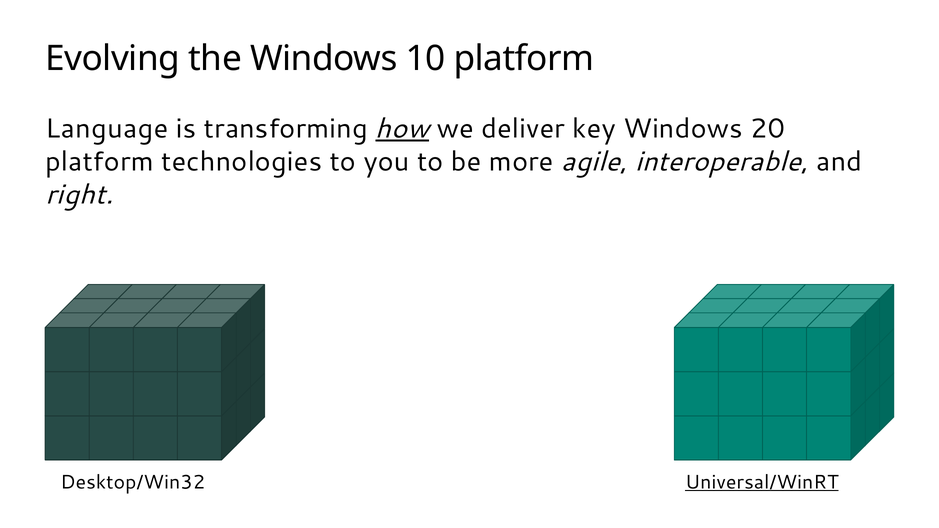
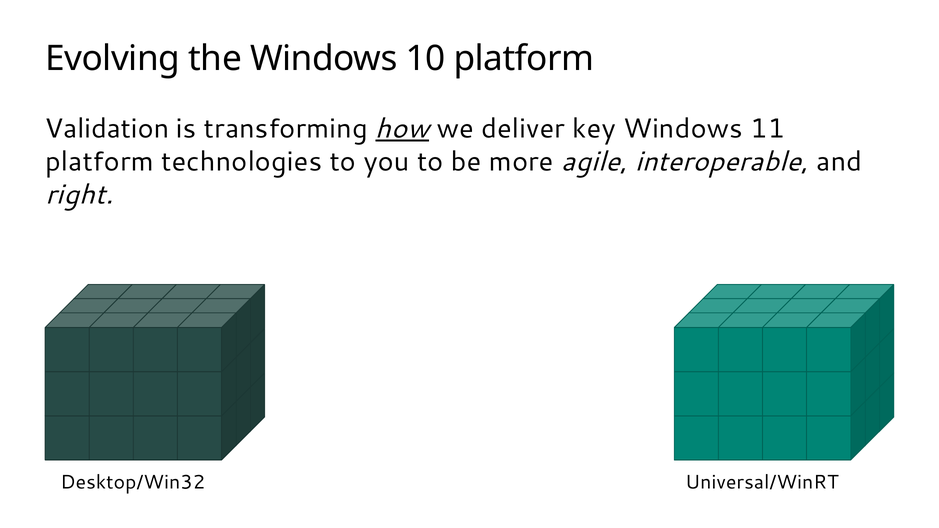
Language: Language -> Validation (107, 129)
20: 20 -> 11 (768, 129)
Universal/WinRT underline: present -> none (762, 482)
